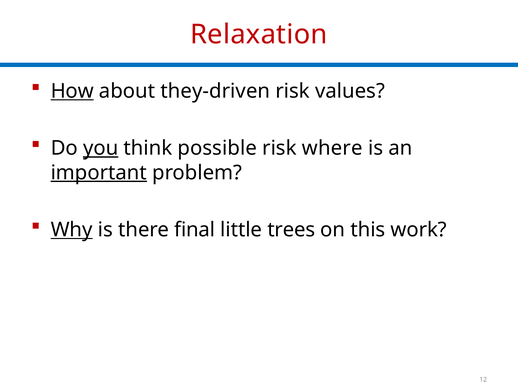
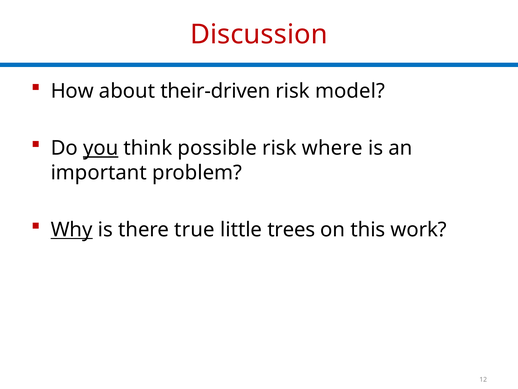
Relaxation: Relaxation -> Discussion (259, 34)
How underline: present -> none (72, 91)
they-driven: they-driven -> their-driven (215, 91)
values: values -> model (350, 91)
important underline: present -> none (99, 172)
final: final -> true (195, 229)
